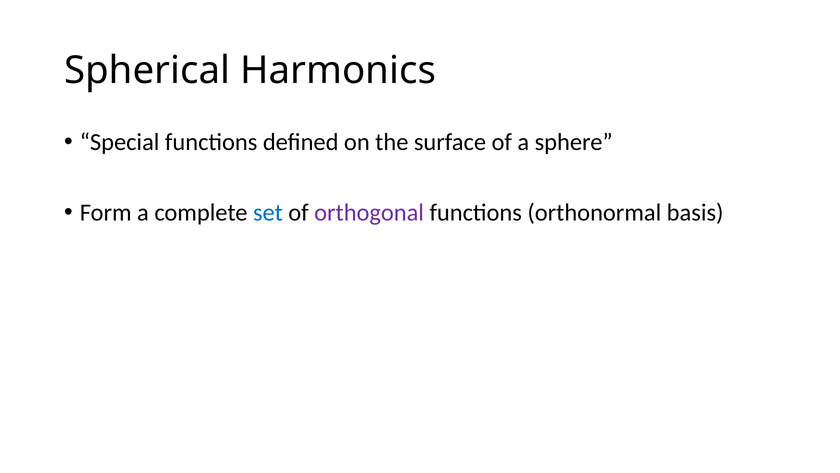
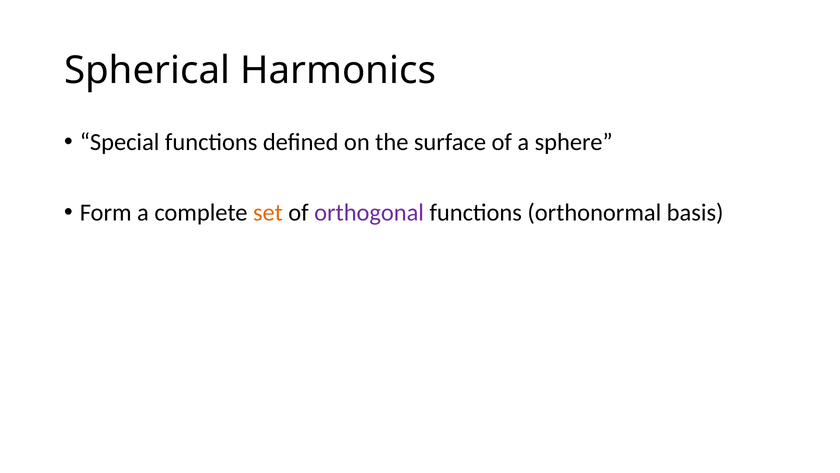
set colour: blue -> orange (268, 212)
